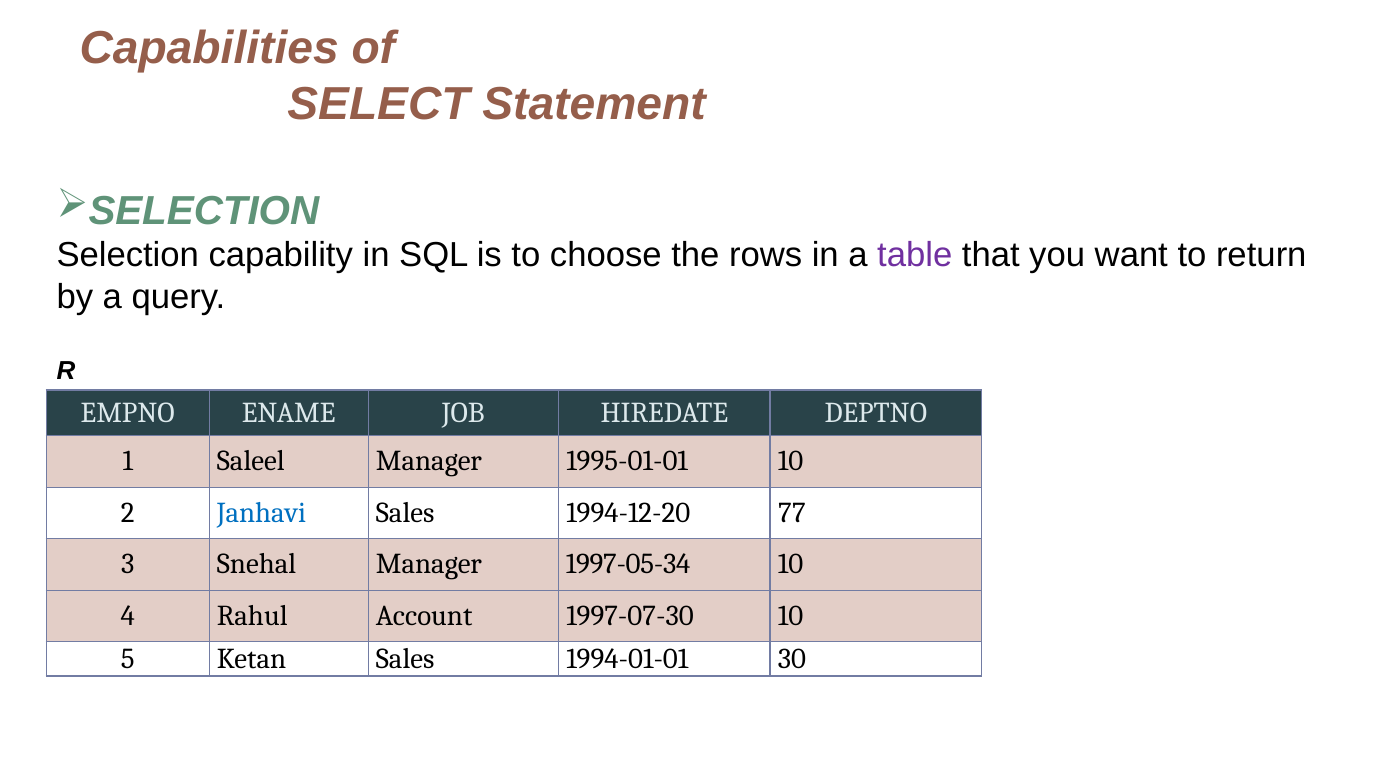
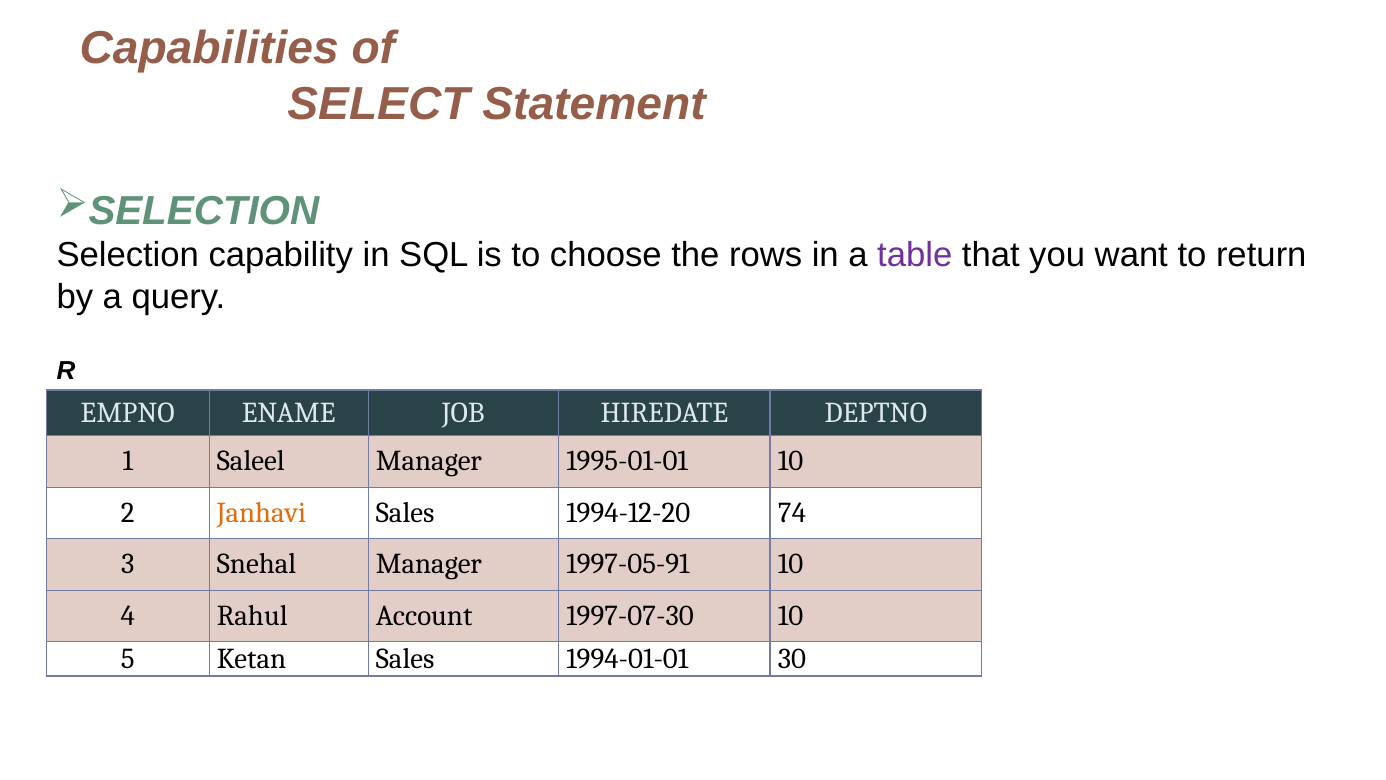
Janhavi colour: blue -> orange (261, 513)
77: 77 -> 74 (792, 513)
1997-05-34: 1997-05-34 -> 1997-05-91 (628, 564)
